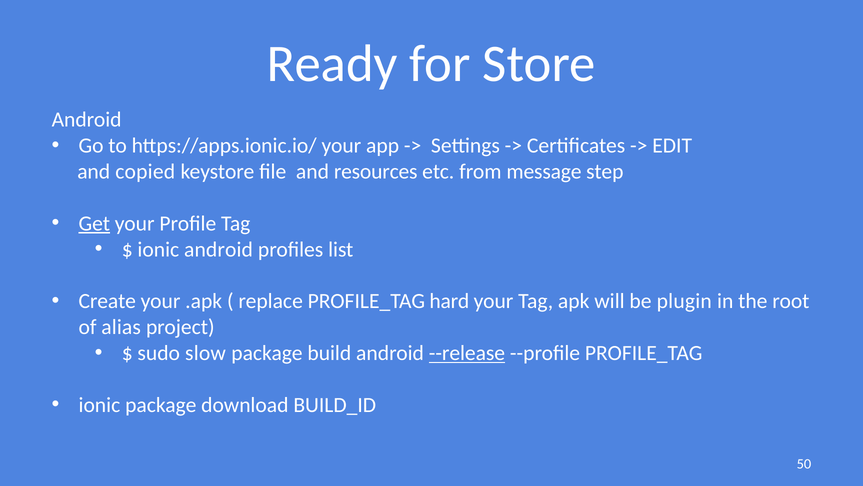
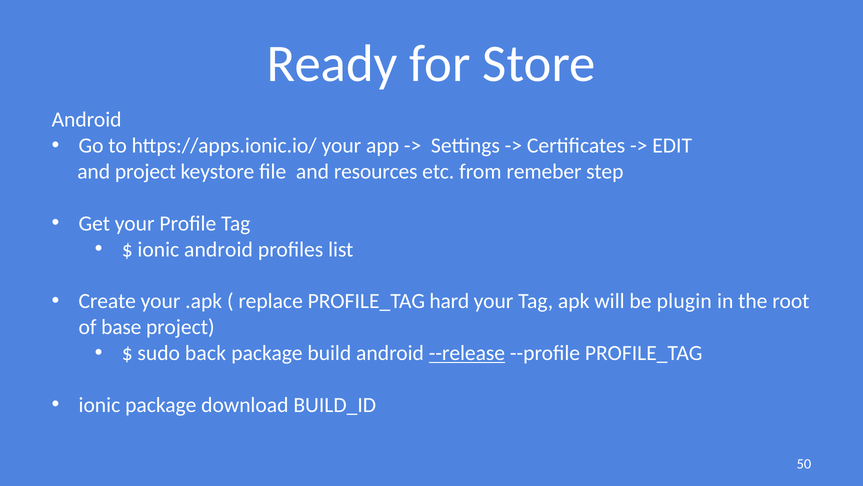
and copied: copied -> project (145, 171)
message: message -> remeber (544, 171)
Get underline: present -> none (94, 223)
alias: alias -> base (121, 327)
slow: slow -> back (206, 353)
